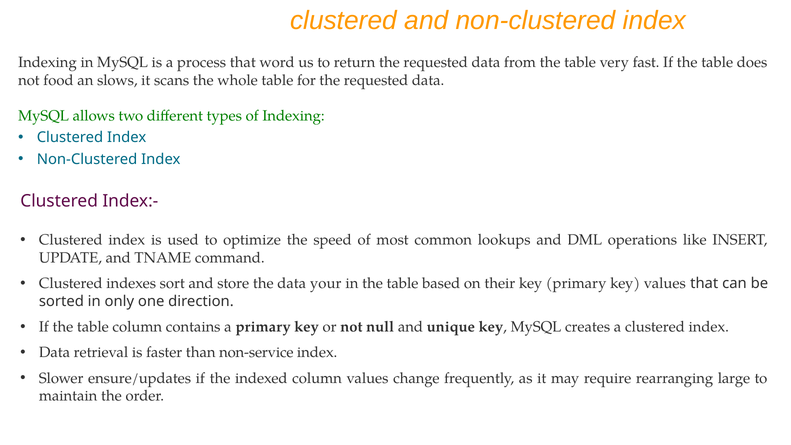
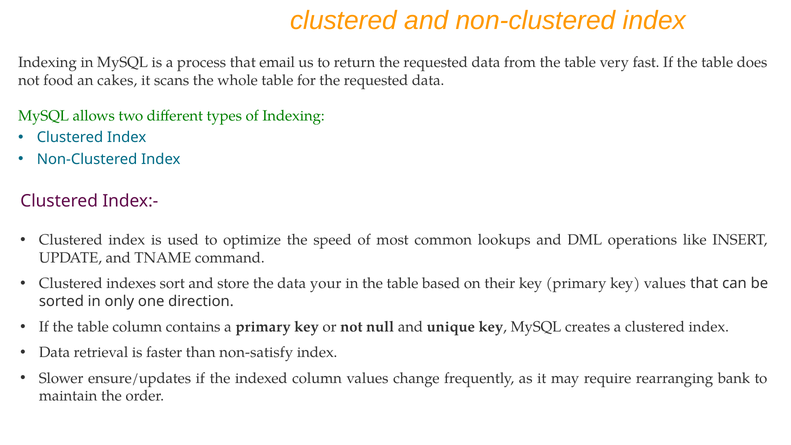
word: word -> email (277, 62)
slows: slows -> cakes (117, 80)
non-service: non-service -> non-satisfy (256, 353)
large: large -> bank (734, 378)
